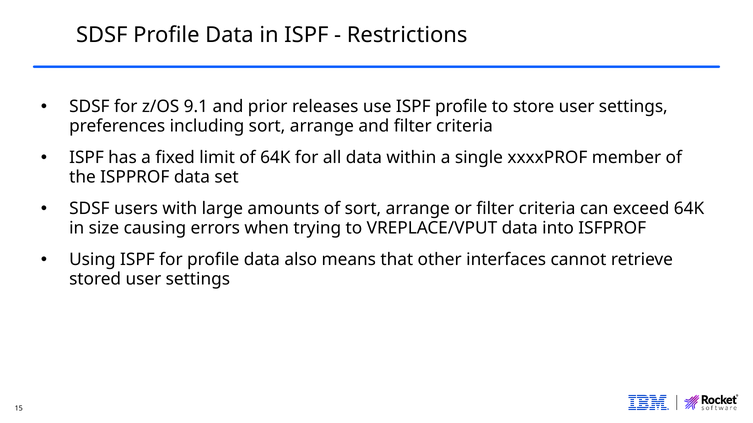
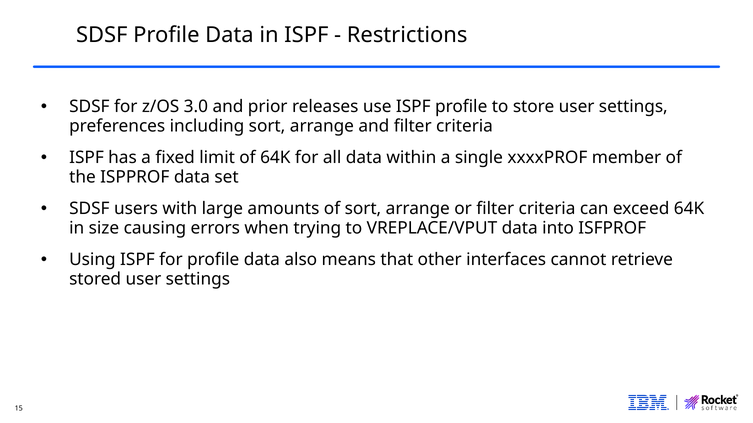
9.1: 9.1 -> 3.0 (196, 107)
